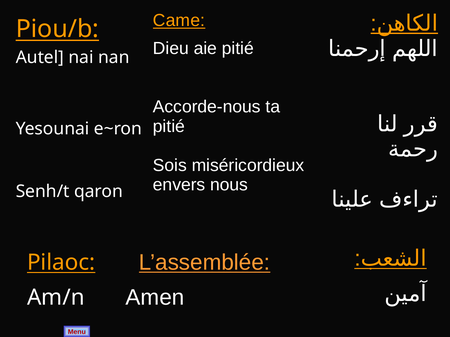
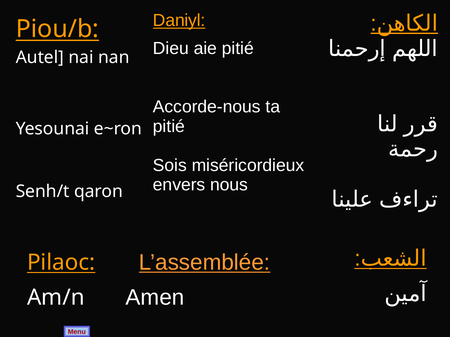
Came: Came -> Daniyl (179, 21)
